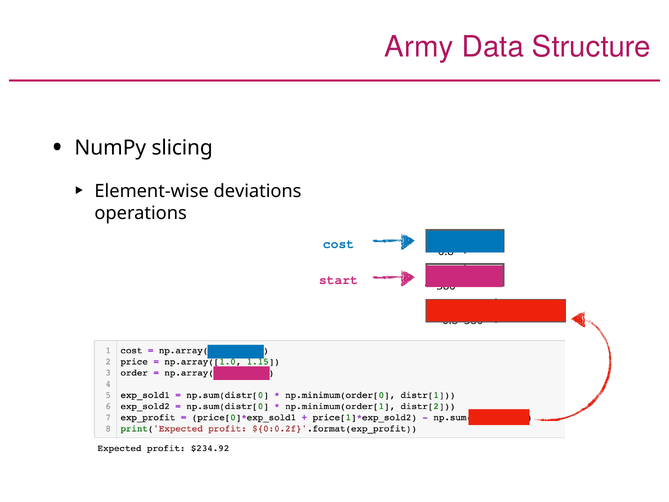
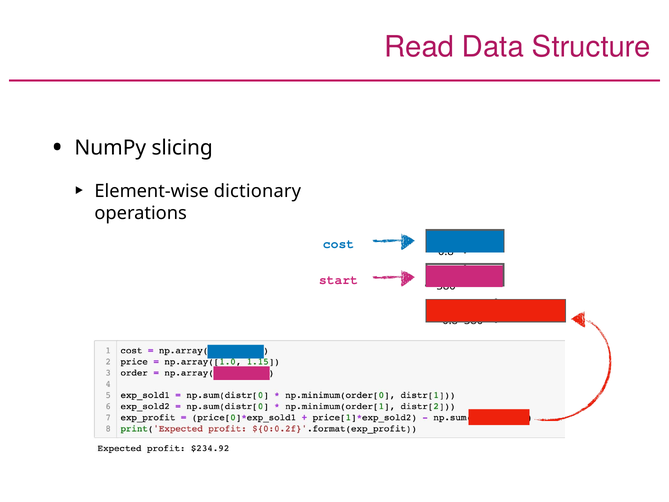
Army: Army -> Read (419, 47)
deviations: deviations -> dictionary (257, 191)
